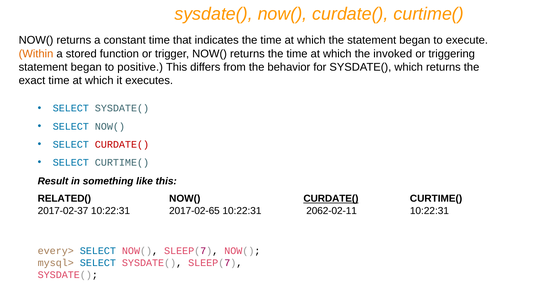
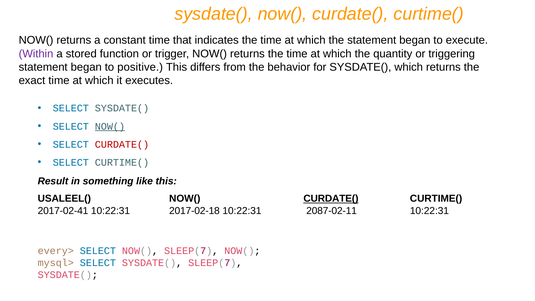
Within colour: orange -> purple (36, 54)
invoked: invoked -> quantity (393, 54)
NOW( underline: none -> present (110, 126)
RELATED(: RELATED( -> USALEEL( (64, 199)
2017-02-37: 2017-02-37 -> 2017-02-41 (63, 211)
2017-02-65: 2017-02-65 -> 2017-02-18 (194, 211)
2062-02-11: 2062-02-11 -> 2087-02-11 (332, 211)
